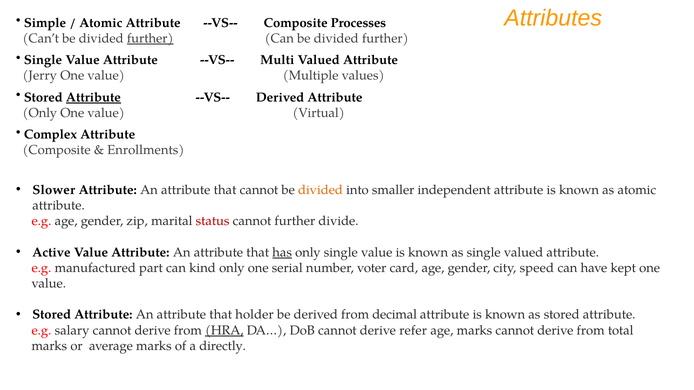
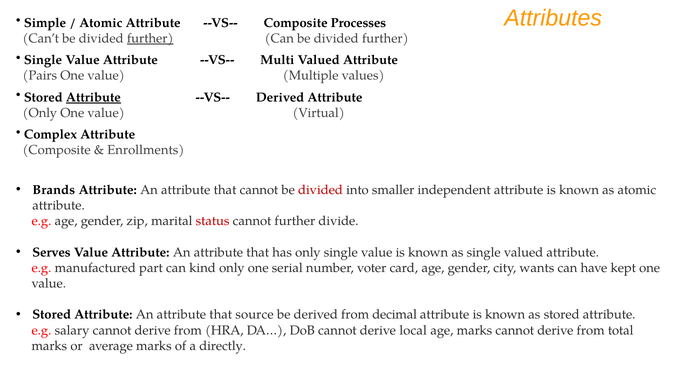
Jerry: Jerry -> Pairs (40, 76)
Slower: Slower -> Brands (54, 190)
divided colour: orange -> red (321, 190)
Active: Active -> Serves (51, 253)
has underline: present -> none (282, 253)
speed: speed -> wants (537, 268)
holder: holder -> source (255, 315)
HRA underline: present -> none (224, 331)
refer: refer -> local (413, 331)
